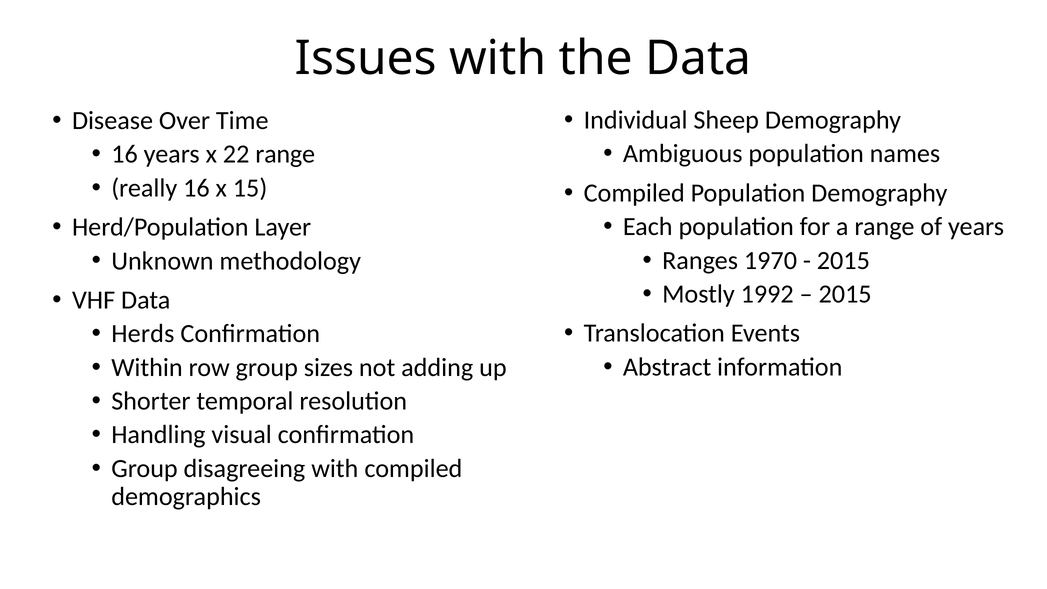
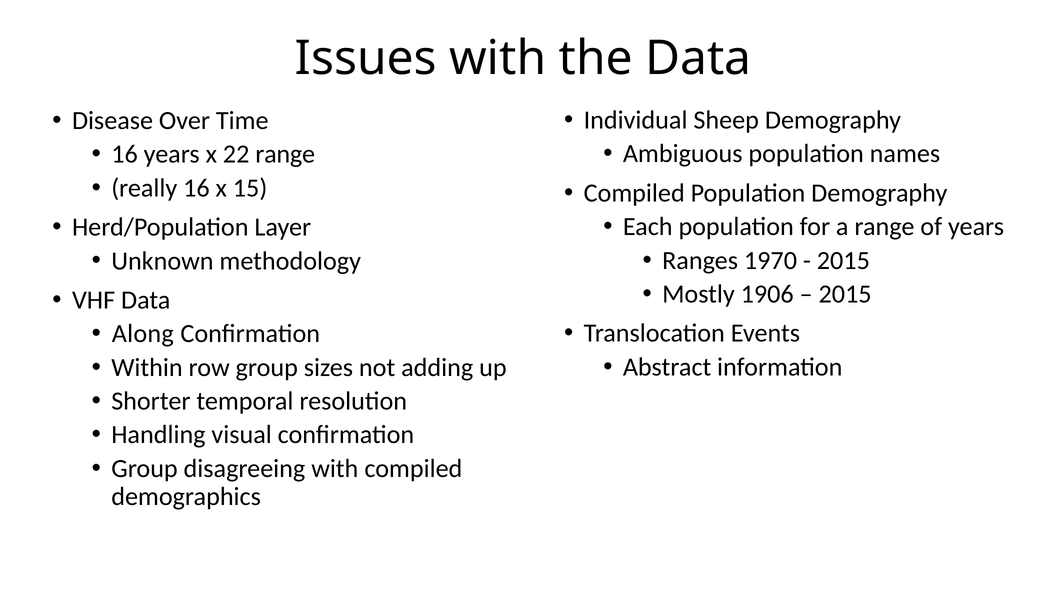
1992: 1992 -> 1906 (767, 294)
Herds: Herds -> Along (143, 334)
